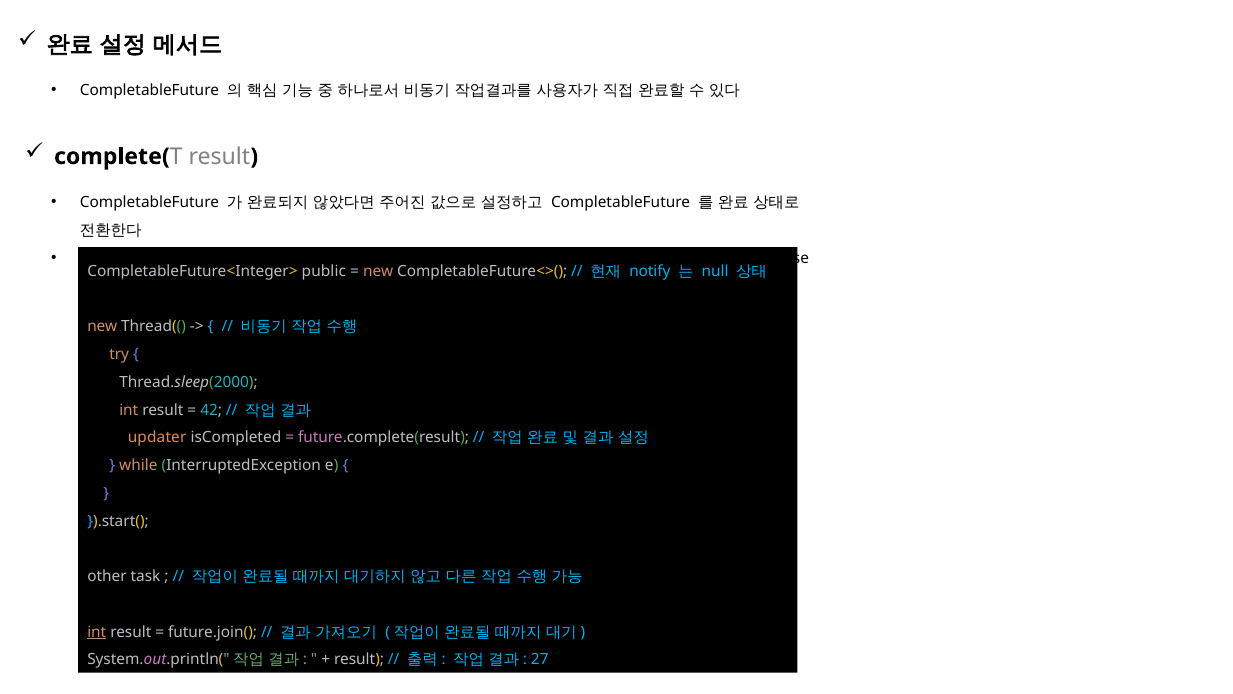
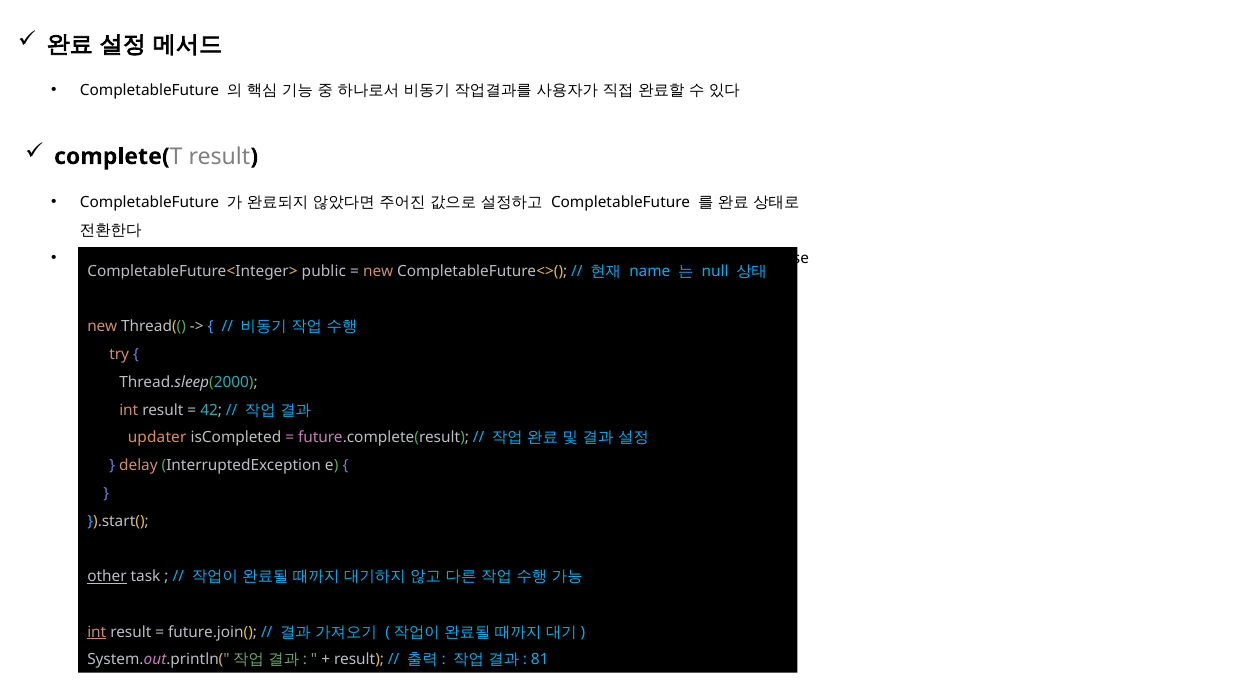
notify: notify -> name (650, 271)
while: while -> delay (138, 465)
other underline: none -> present (107, 576)
27: 27 -> 81 (540, 659)
